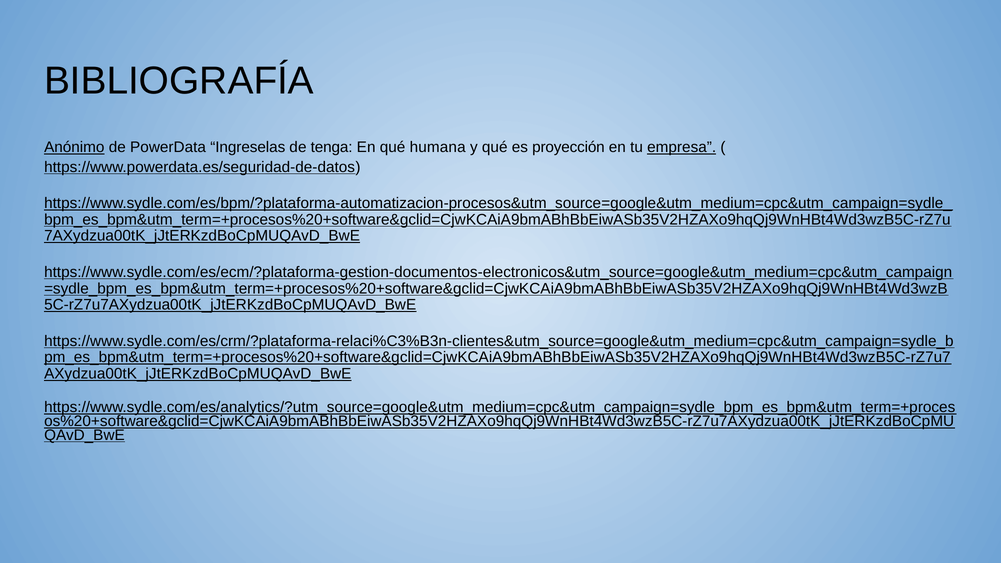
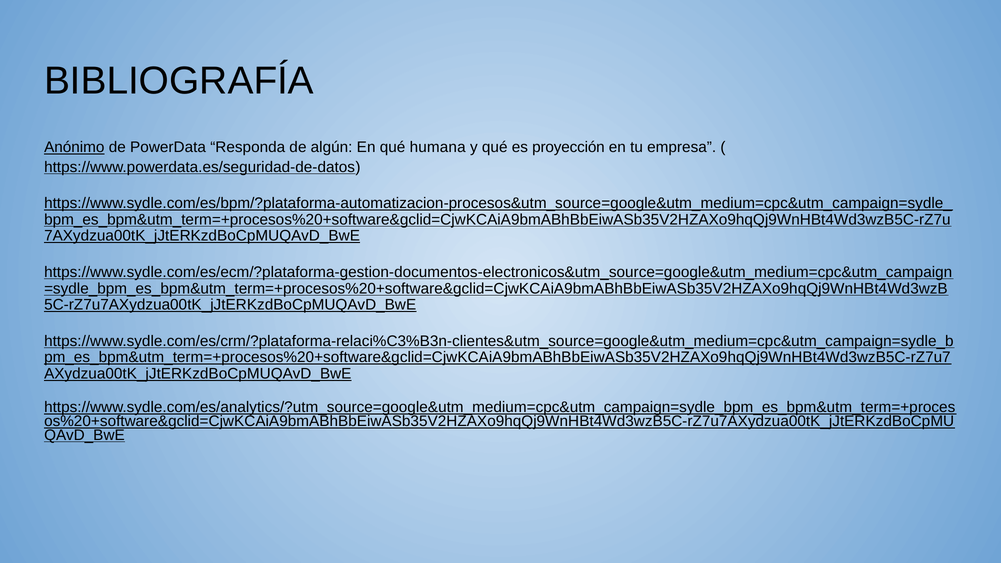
Ingreselas: Ingreselas -> Responda (248, 147)
tenga: tenga -> algún (332, 147)
empresa underline: present -> none (682, 147)
